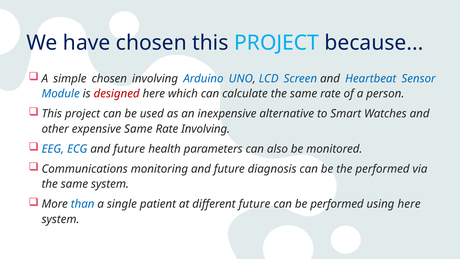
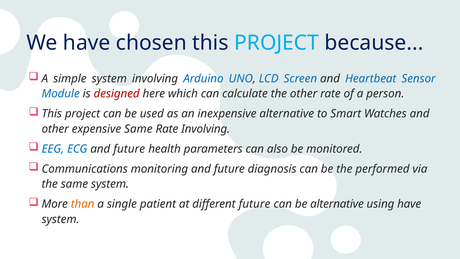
simple chosen: chosen -> system (109, 79)
calculate the same: same -> other (304, 94)
than colour: blue -> orange (83, 204)
be performed: performed -> alternative (337, 204)
using here: here -> have (409, 204)
